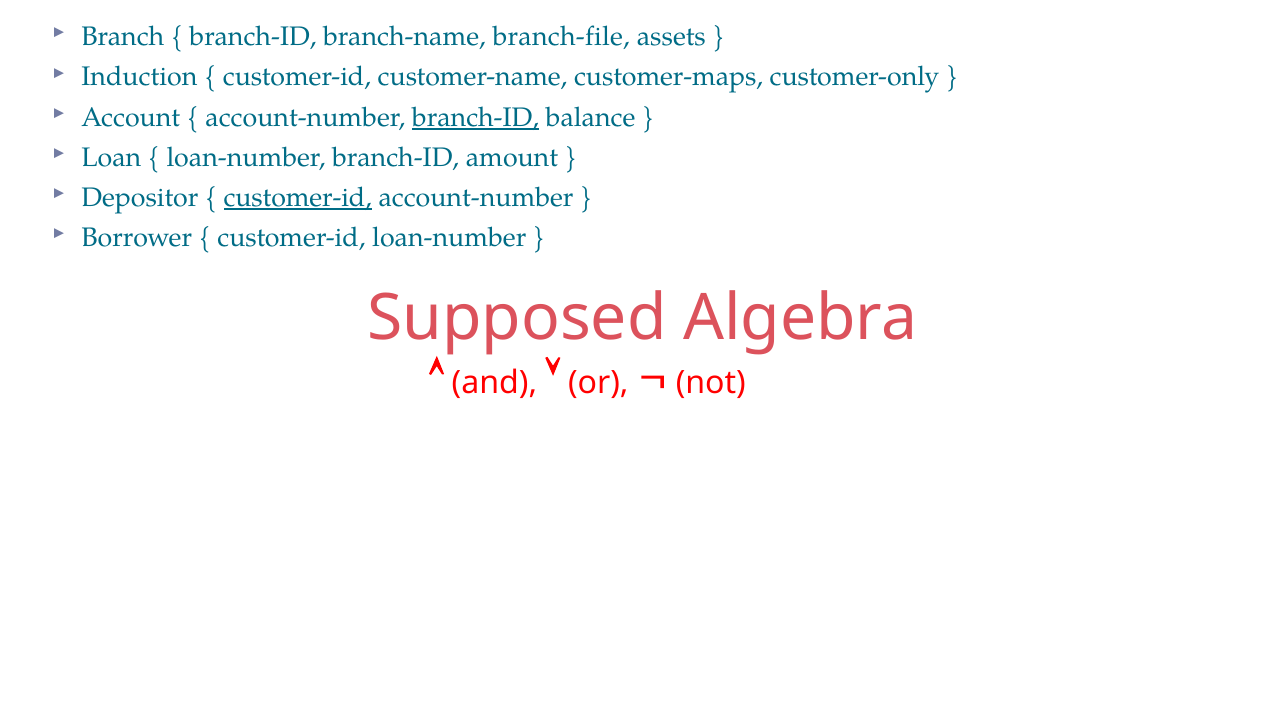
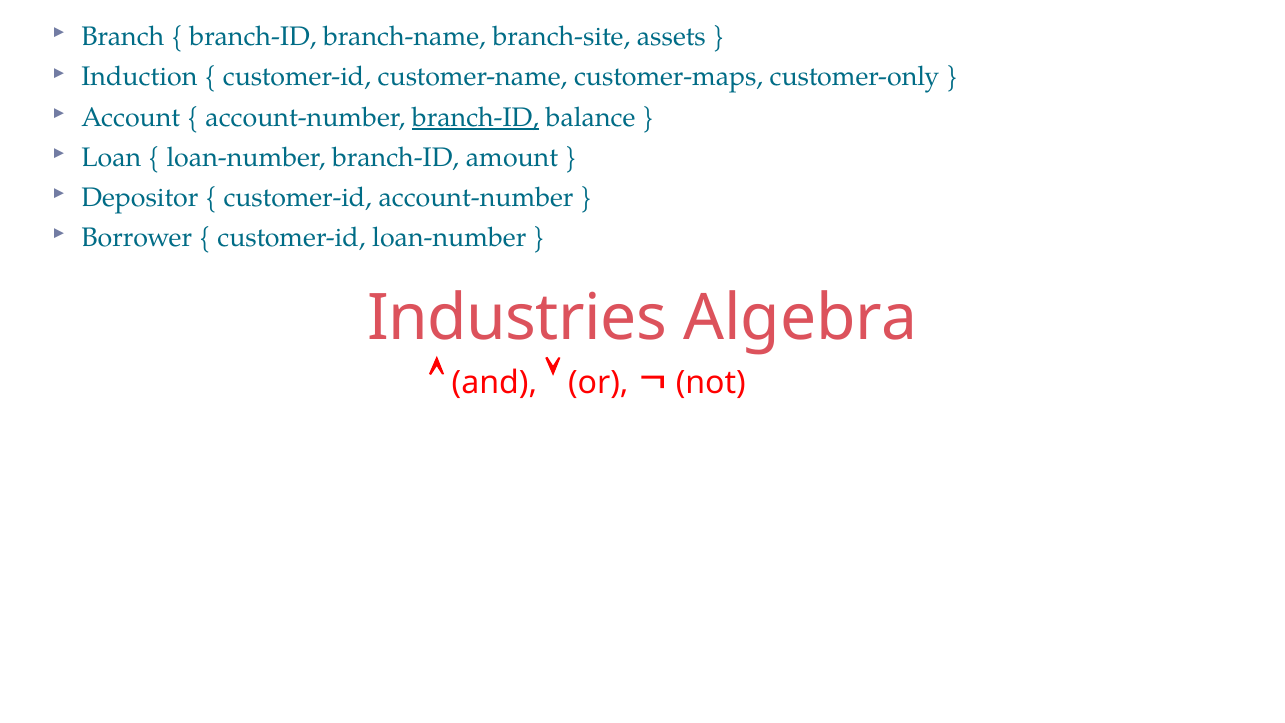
branch-file: branch-file -> branch-site (561, 37)
customer-id underline: present -> none (298, 198)
Supposed: Supposed -> Industries (517, 318)
